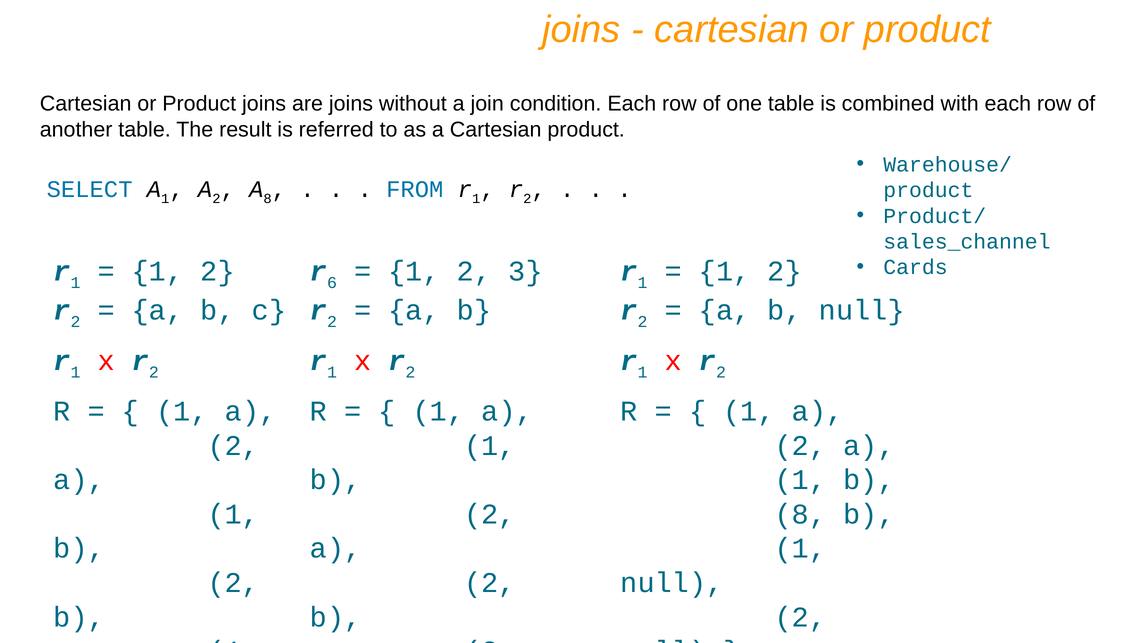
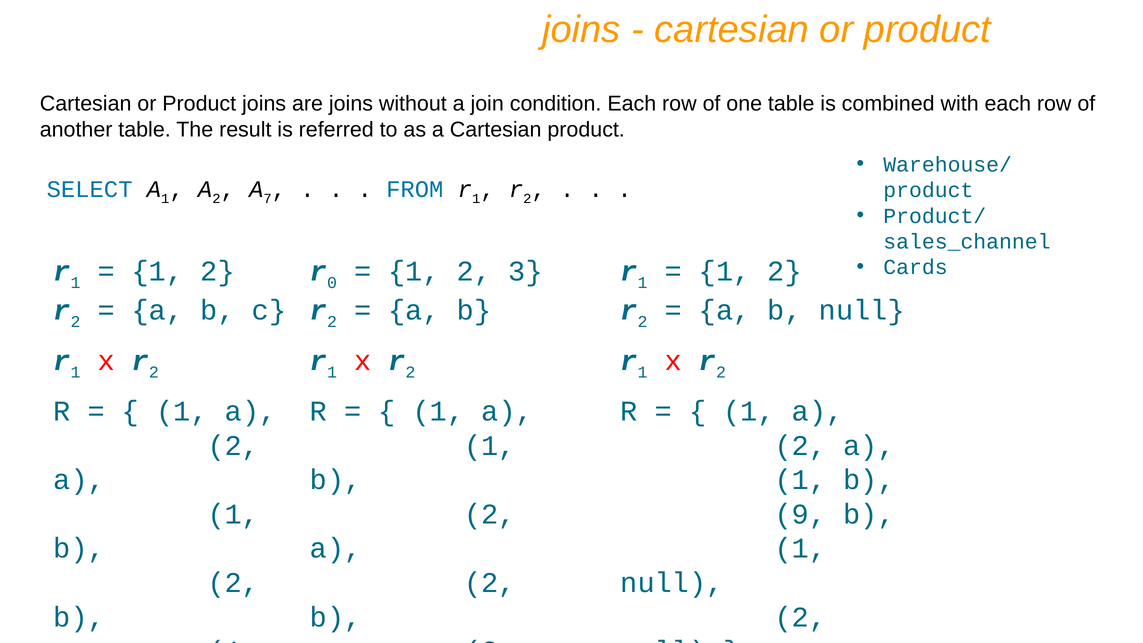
A 8: 8 -> 7 (268, 199)
6: 6 -> 0 (332, 283)
8: 8 -> 9 (800, 514)
